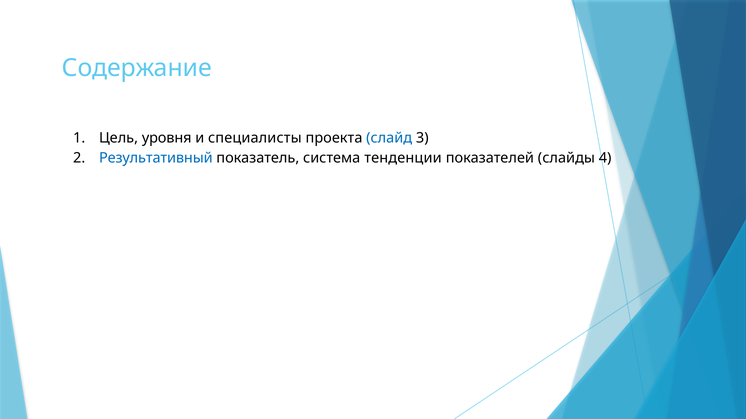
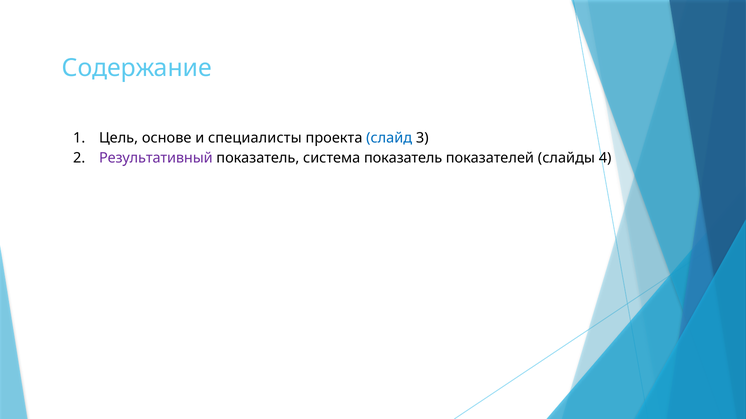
уровня: уровня -> основе (167, 138)
Результативный colour: blue -> purple (156, 158)
система тенденции: тенденции -> показатель (403, 158)
